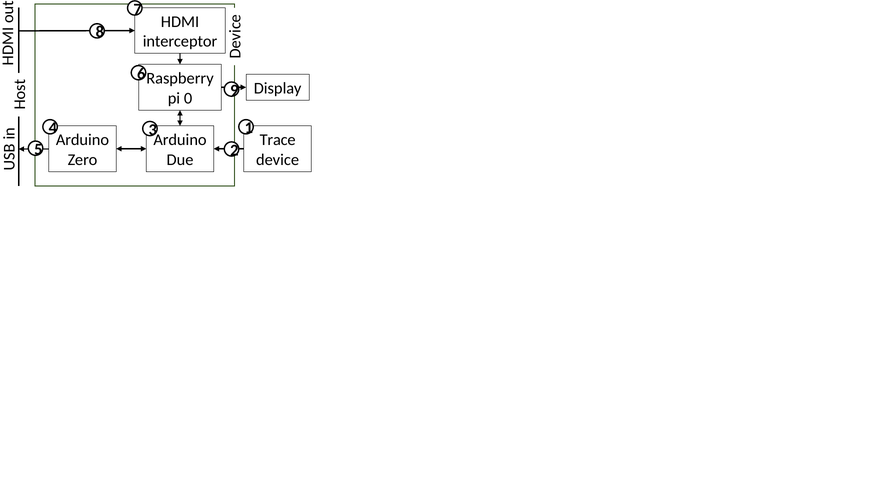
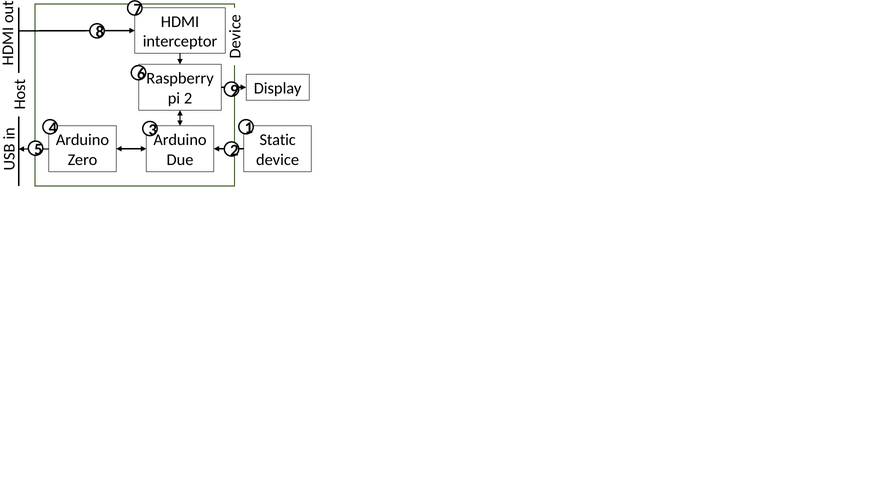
pi 0: 0 -> 2 (188, 98)
Trace: Trace -> Static (278, 140)
